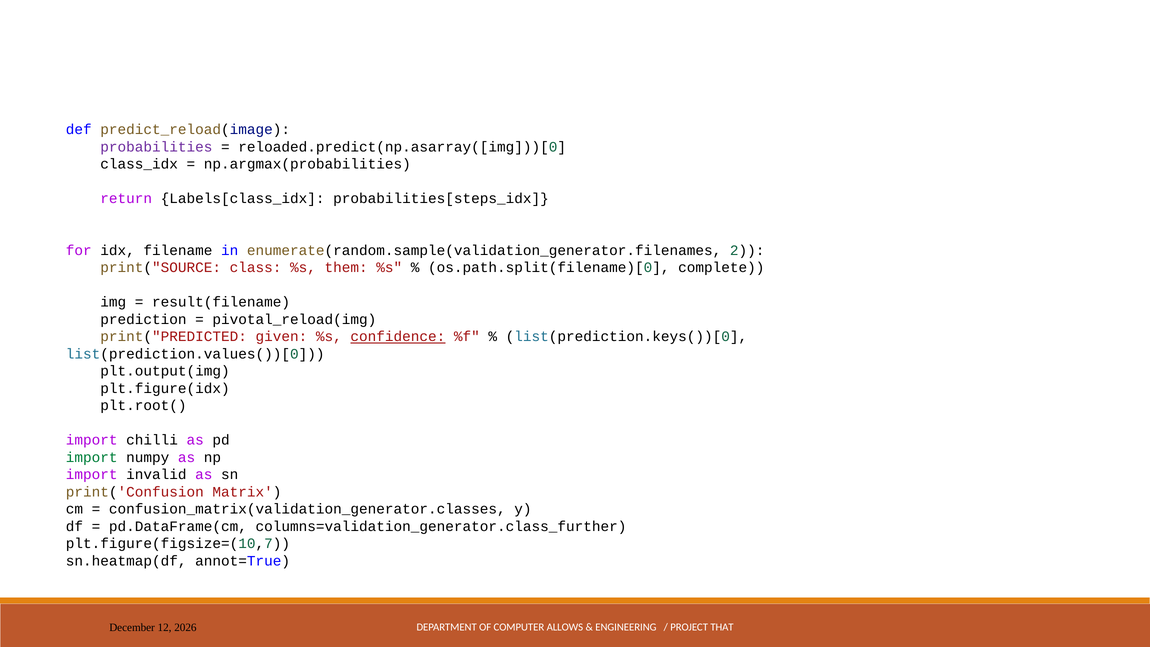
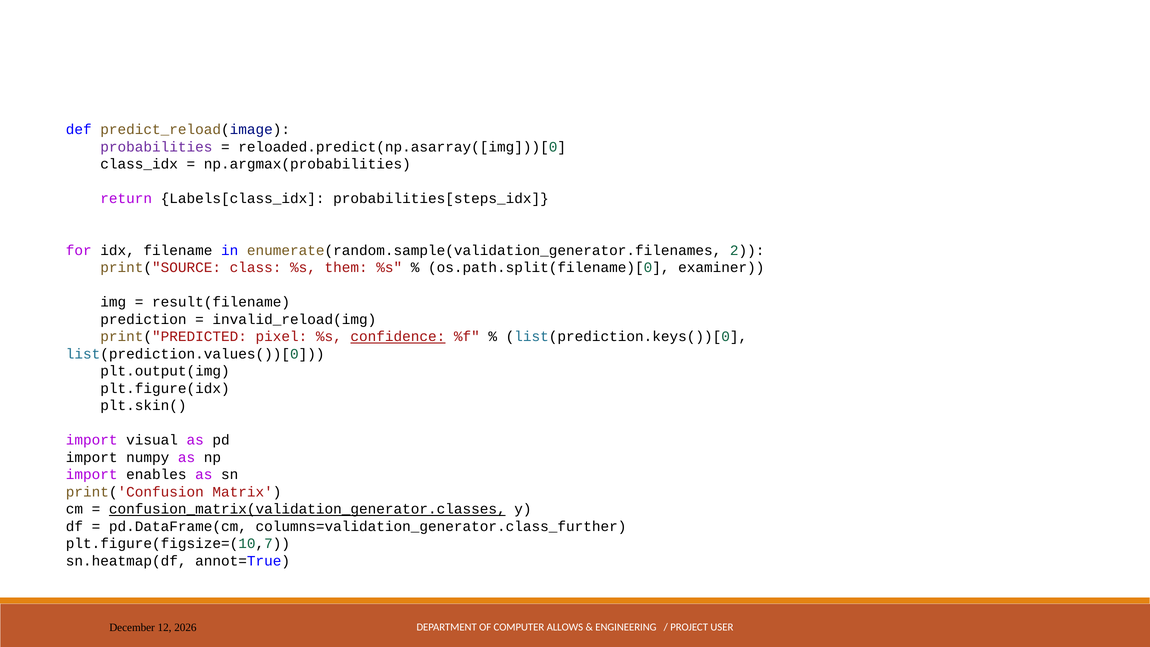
complete: complete -> examiner (721, 268)
pivotal_reload(img: pivotal_reload(img -> invalid_reload(img (294, 319)
given: given -> pixel (281, 337)
plt.root(: plt.root( -> plt.skin( (143, 406)
chilli: chilli -> visual (152, 440)
import colour: green -> black (92, 457)
invalid: invalid -> enables (156, 475)
confusion_matrix(validation_generator.classes underline: none -> present (307, 509)
THAT: THAT -> USER (722, 627)
